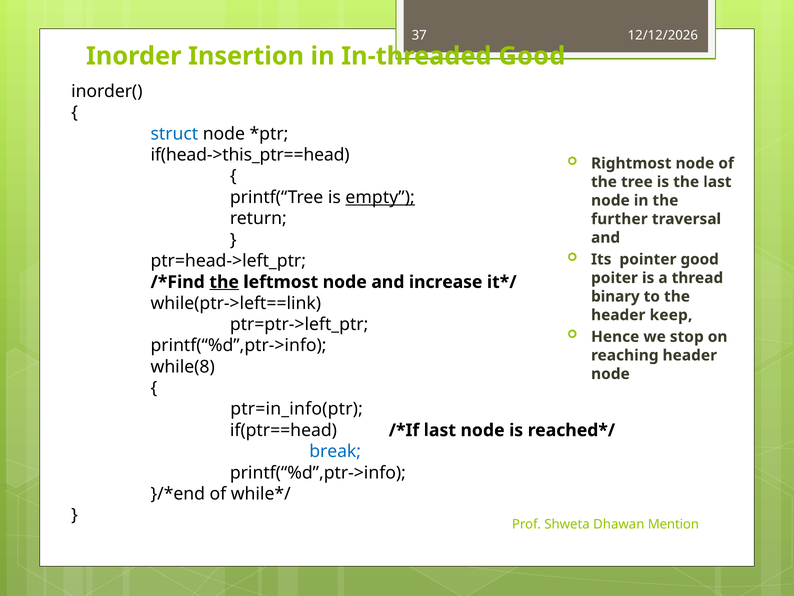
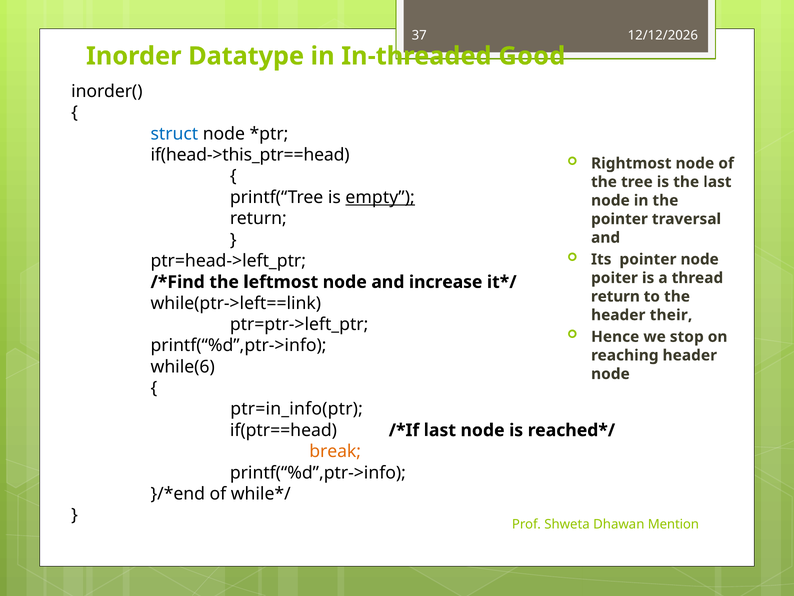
Insertion: Insertion -> Datatype (246, 56)
further: further -> pointer (619, 219)
pointer good: good -> node (700, 259)
the underline: present -> none (224, 282)
binary: binary -> return (615, 296)
keep: keep -> their (671, 315)
while(8: while(8 -> while(6 (183, 366)
break colour: blue -> orange (335, 451)
